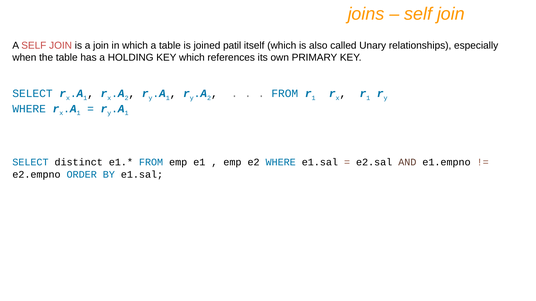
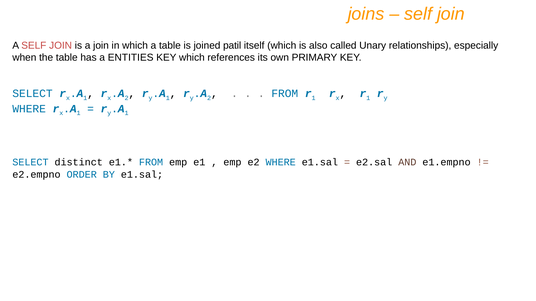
HOLDING: HOLDING -> ENTITIES (131, 58)
